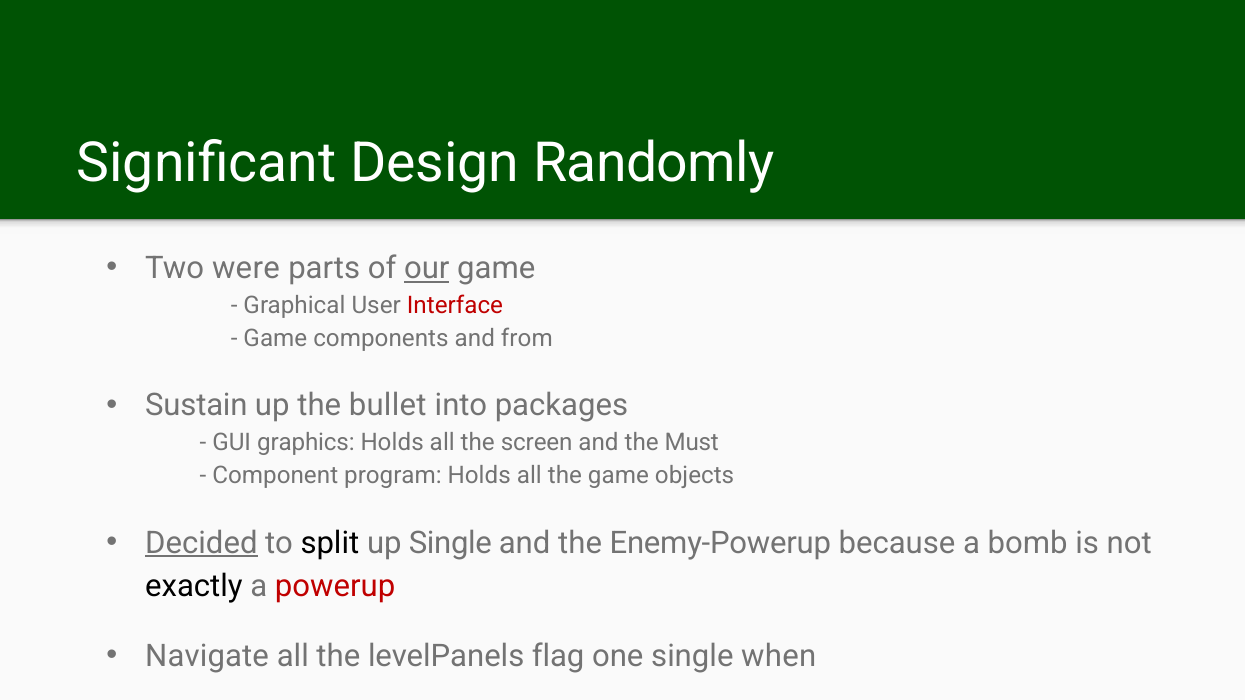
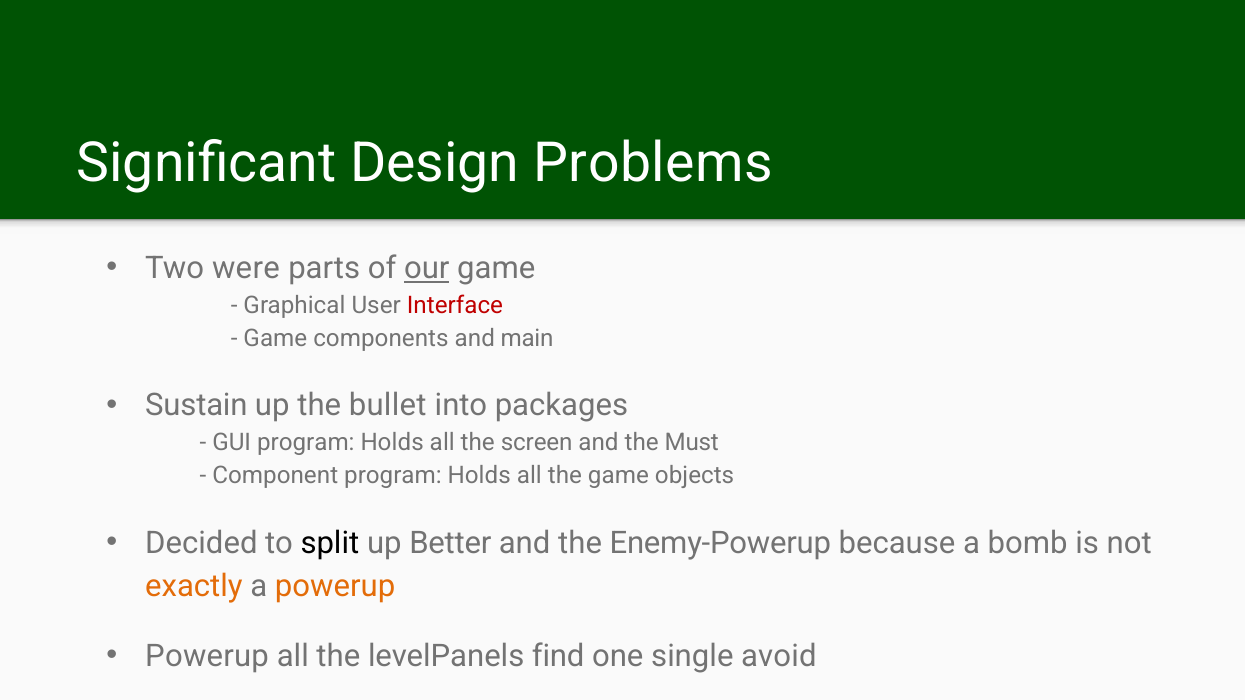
Randomly: Randomly -> Problems (653, 163)
from: from -> main (527, 339)
GUI graphics: graphics -> program (306, 443)
Decided underline: present -> none (201, 543)
up Single: Single -> Better (450, 543)
exactly colour: black -> orange (194, 586)
powerup colour: red -> orange (335, 586)
Navigate: Navigate -> Powerup (207, 657)
flag: flag -> find (558, 657)
when: when -> avoid (779, 657)
